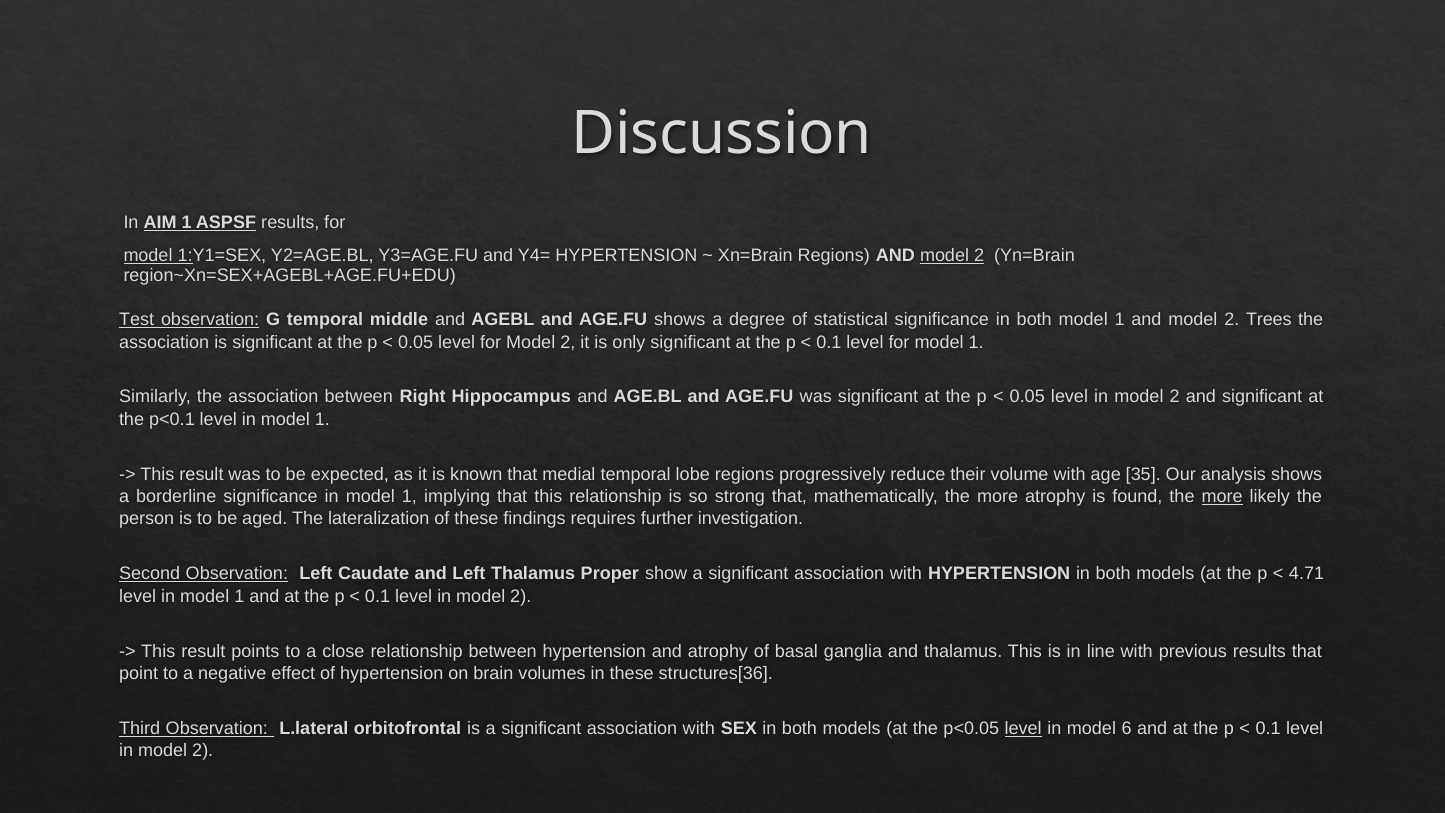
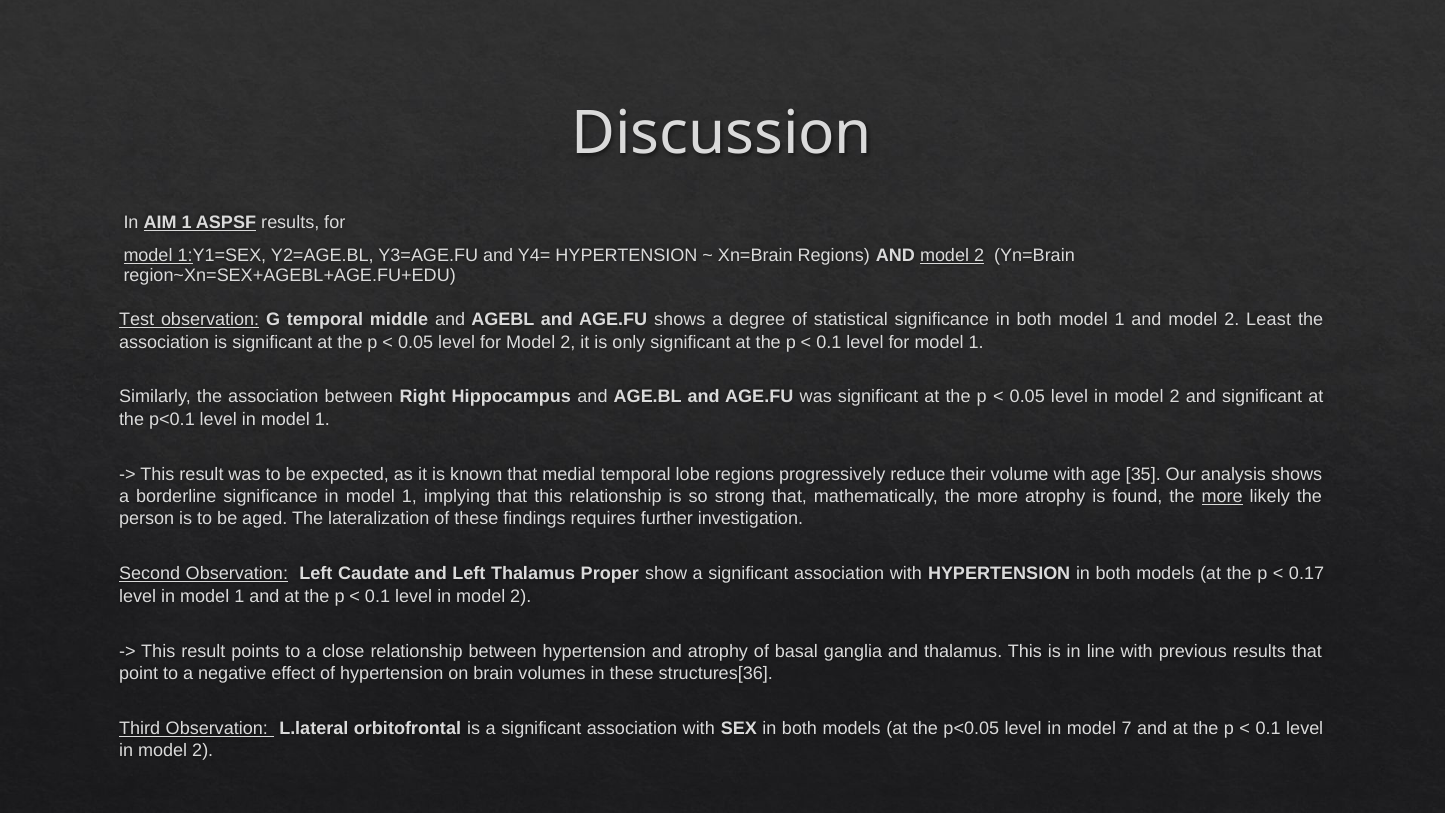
Trees: Trees -> Least (1269, 320)
4.71: 4.71 -> 0.17 (1307, 574)
level underline: present -> none (1023, 728)
6: 6 -> 7 (1127, 728)
